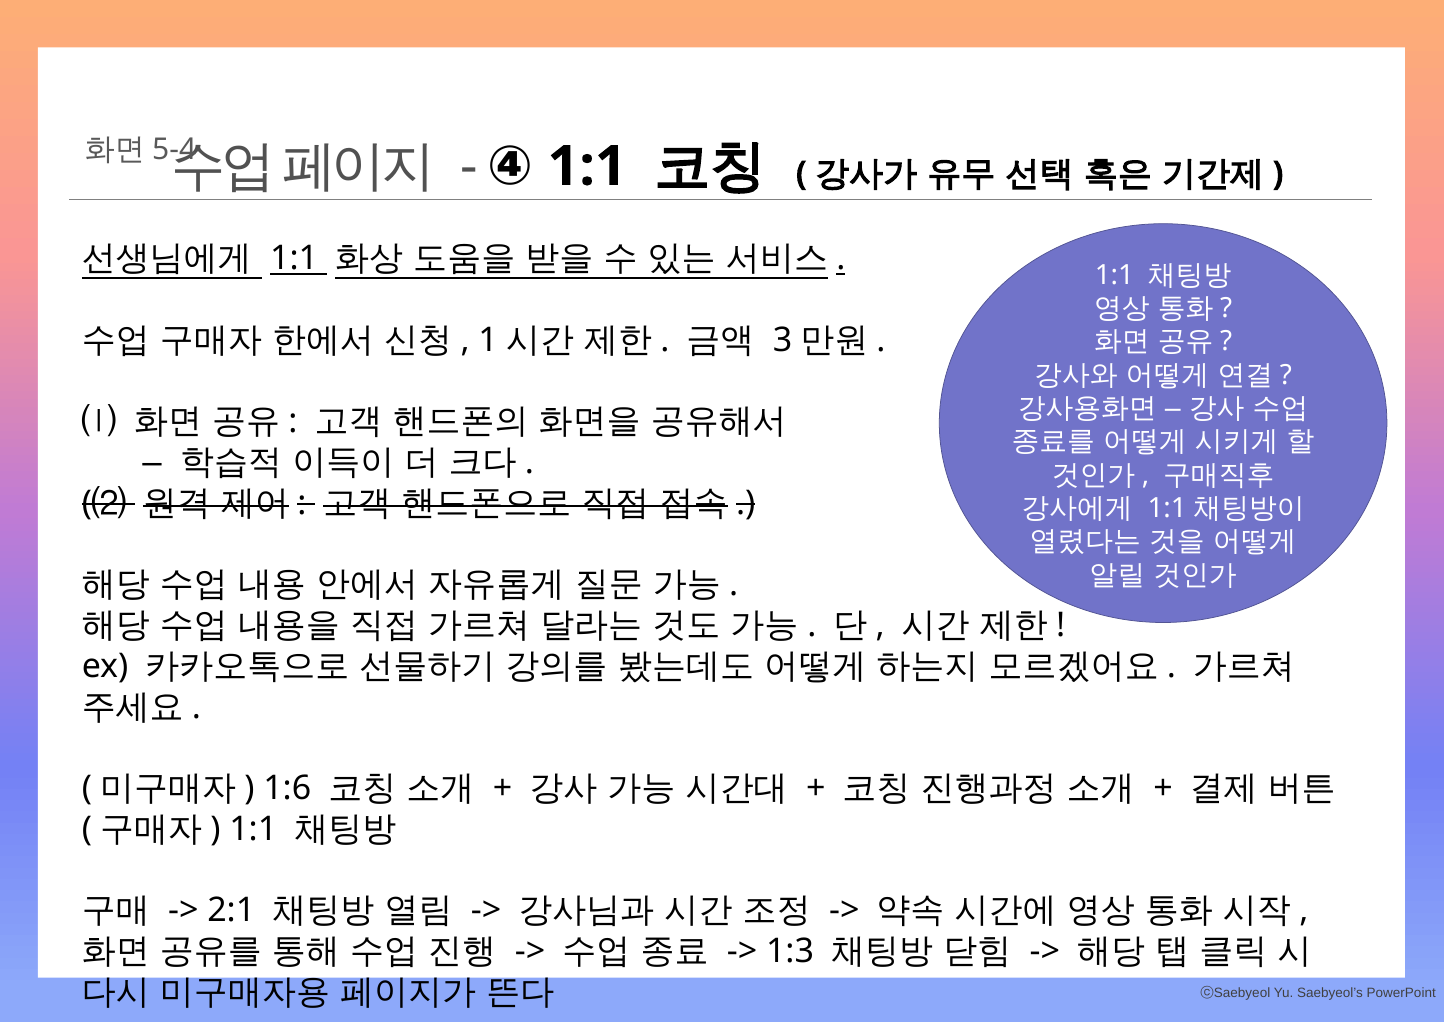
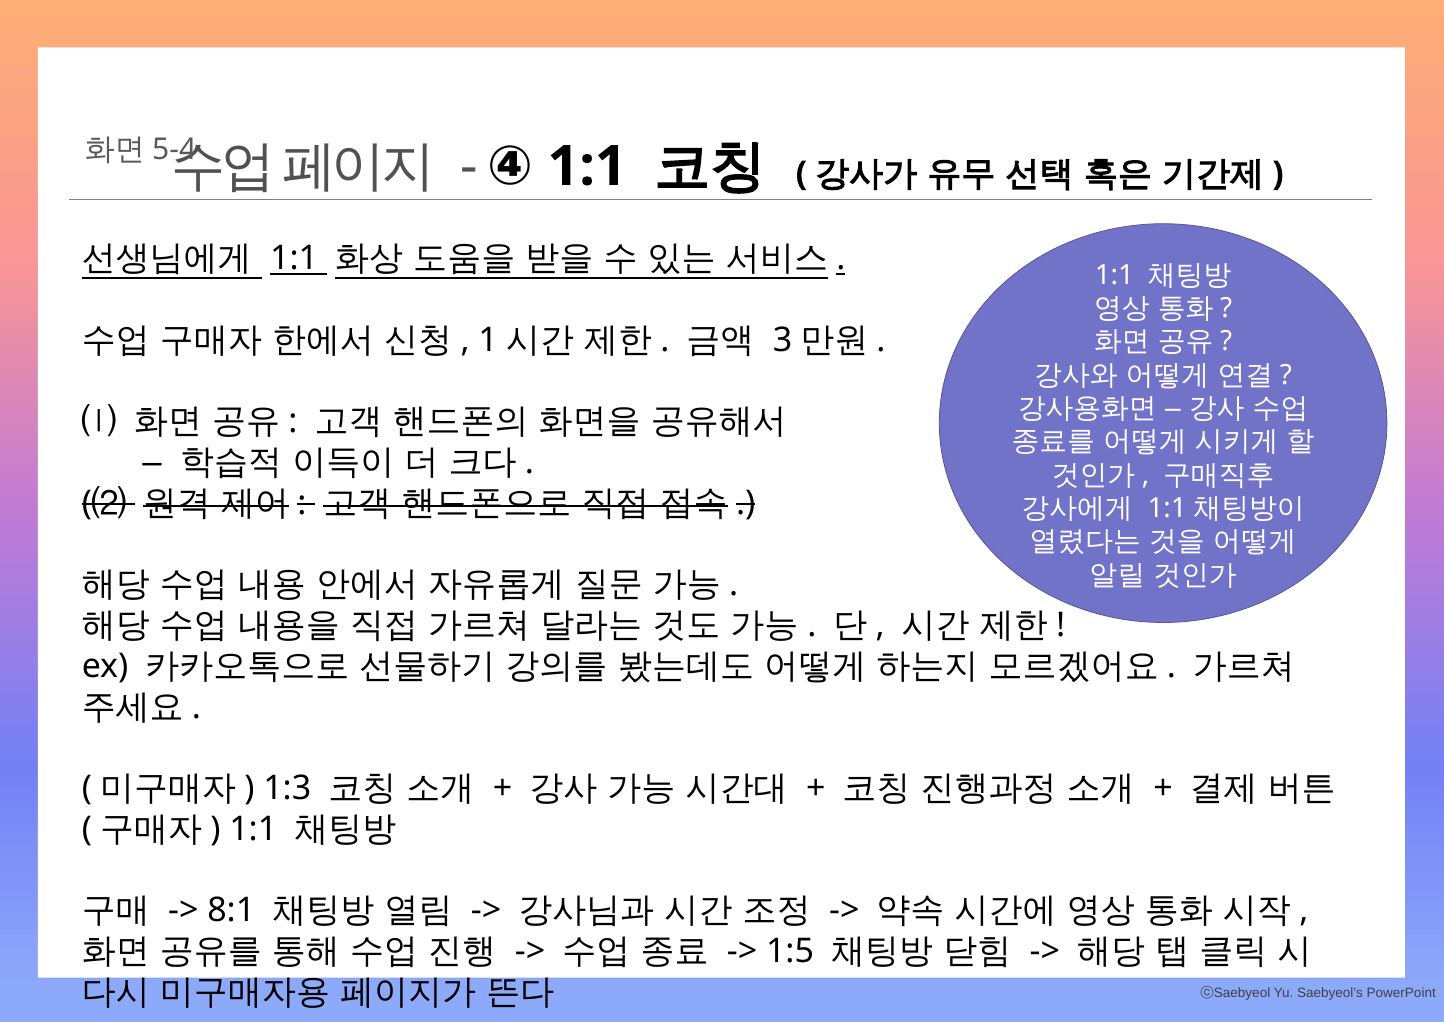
1:6: 1:6 -> 1:3 (287, 788)
2:1: 2:1 -> 8:1 (231, 910)
1:3: 1:3 -> 1:5 (790, 951)
